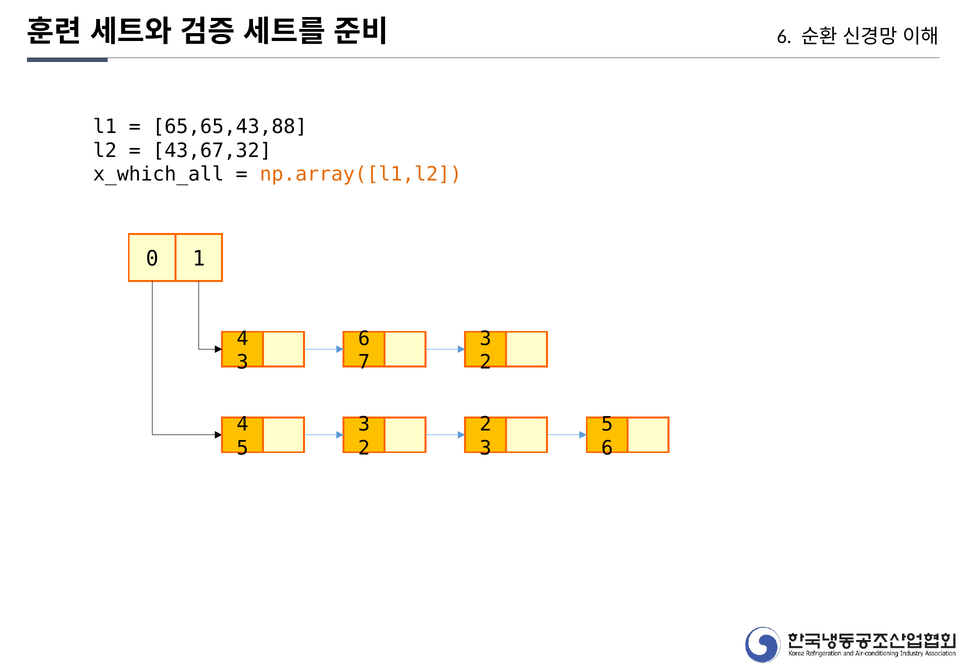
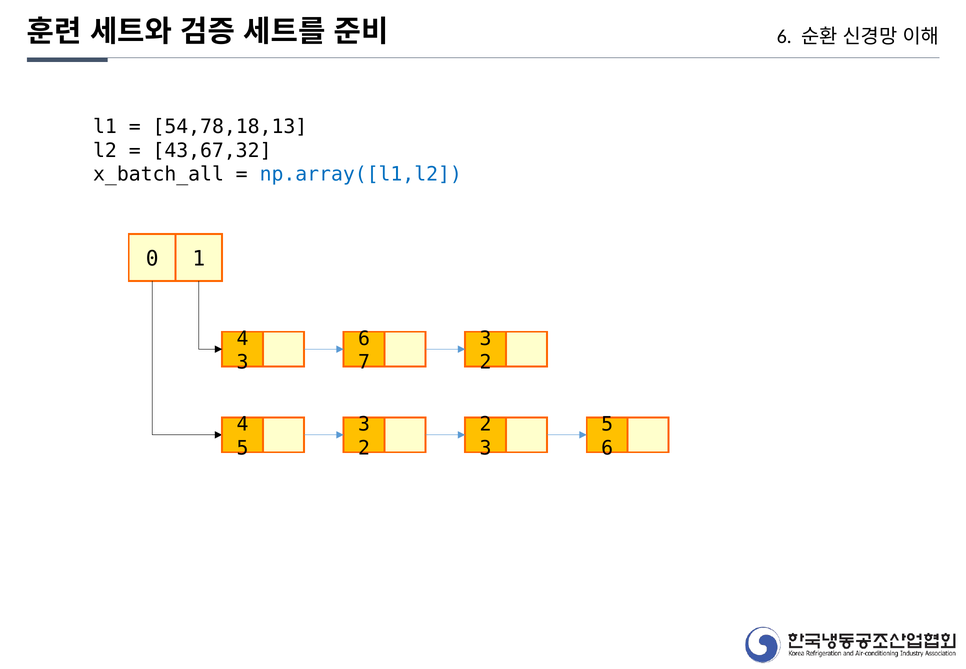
65,65,43,88: 65,65,43,88 -> 54,78,18,13 (230, 127)
x_which_all: x_which_all -> x_batch_all (159, 174)
np.array([l1,l2 colour: orange -> blue (361, 174)
